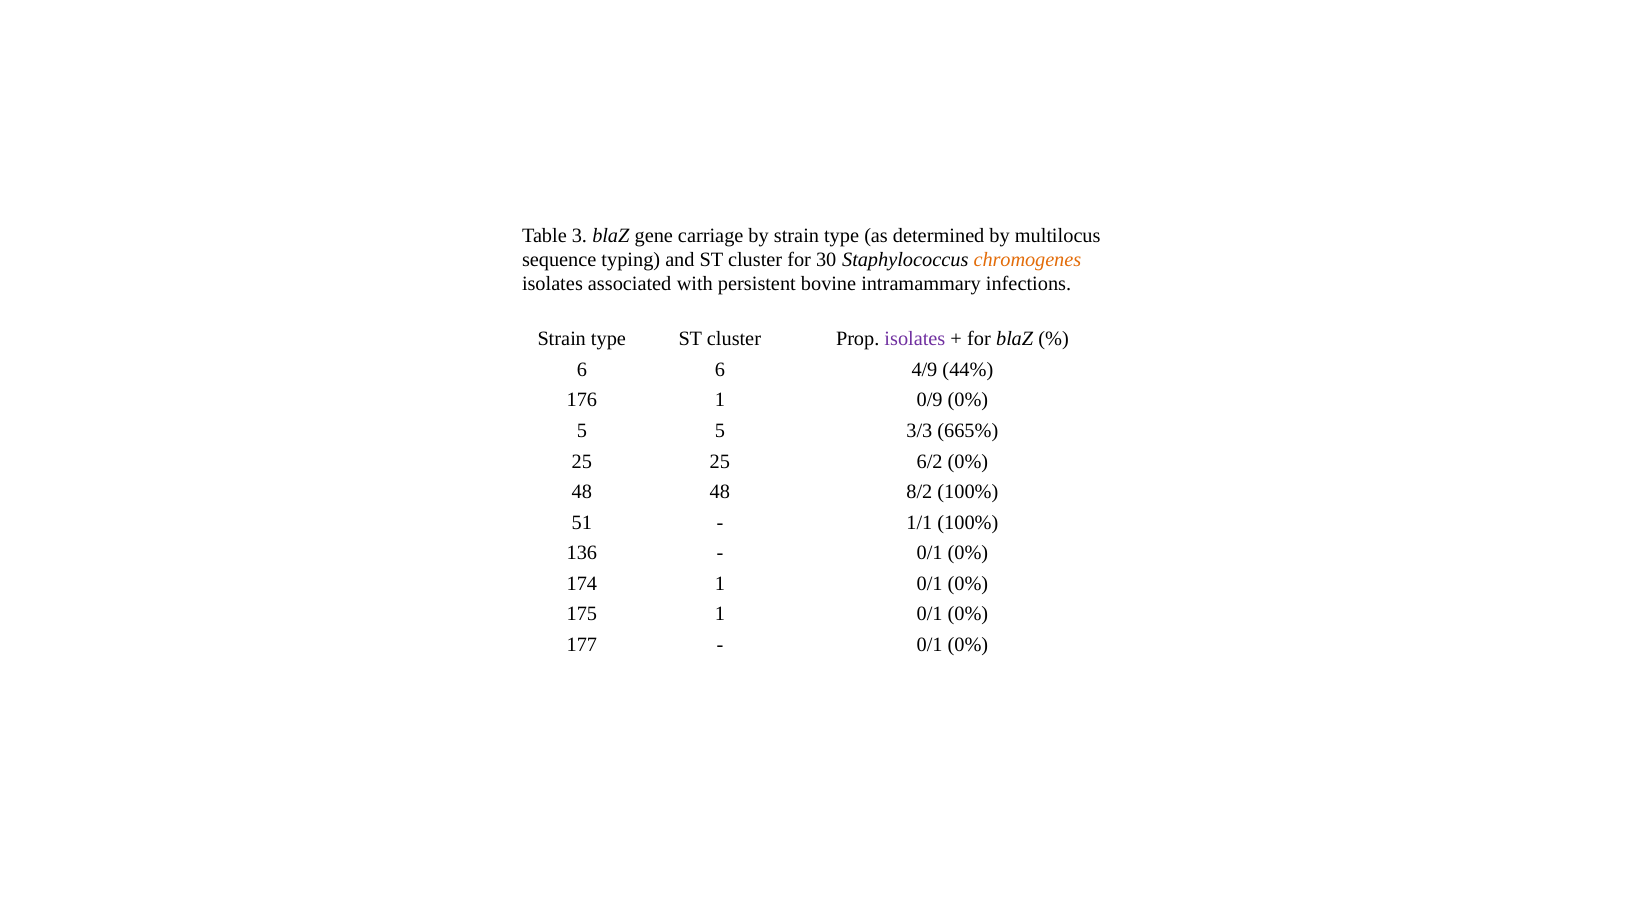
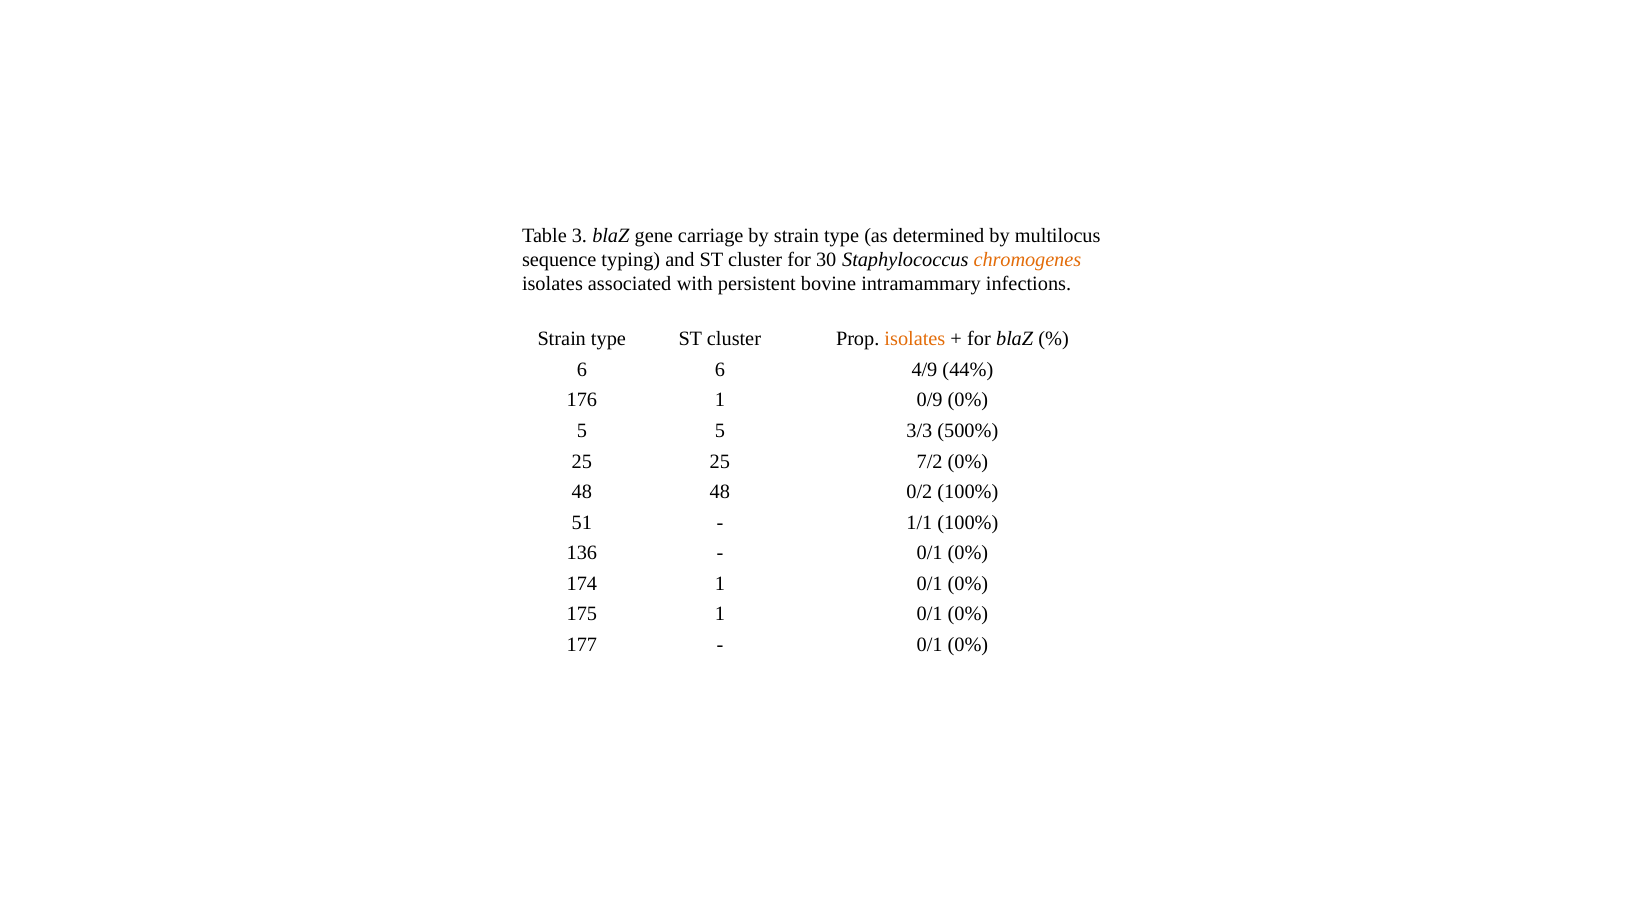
isolates colour: purple -> orange (915, 339)
665%: 665% -> 500% (968, 431)
6/2: 6/2 -> 7/2 (930, 461)
8/2: 8/2 -> 0/2 (919, 492)
